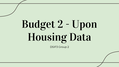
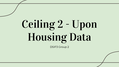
Budget: Budget -> Ceiling (38, 24)
